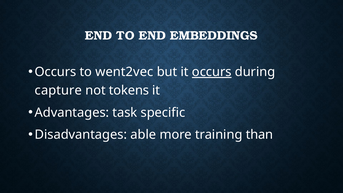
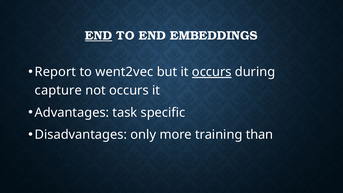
END underline: none -> present (99, 36)
Occurs: Occurs -> Report (55, 72)
not tokens: tokens -> occurs (129, 90)
able: able -> only (143, 135)
